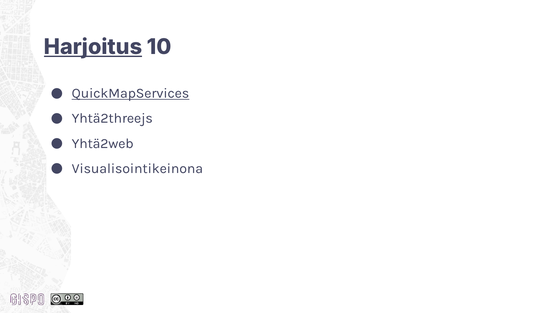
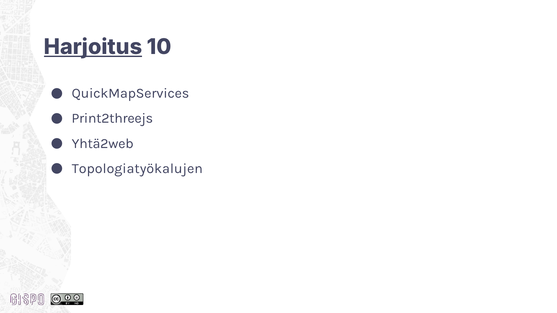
QuickMapServices underline: present -> none (130, 93)
Yhtä2threejs: Yhtä2threejs -> Print2threejs (112, 119)
Visualisointikeinona: Visualisointikeinona -> Topologiatyökalujen (137, 169)
